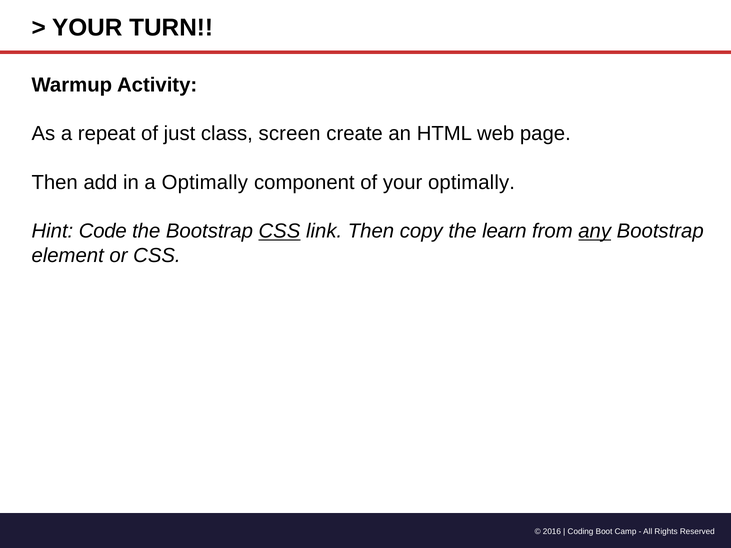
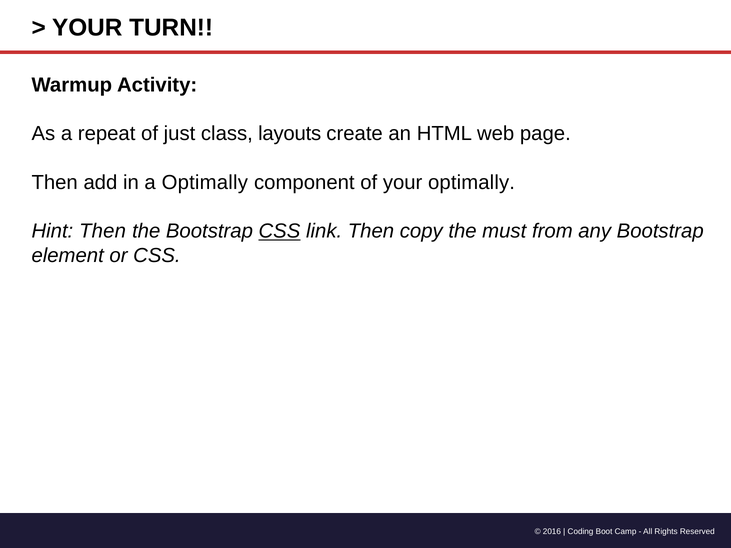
screen: screen -> layouts (290, 134)
Hint Code: Code -> Then (103, 231)
learn: learn -> must (504, 231)
any underline: present -> none (595, 231)
